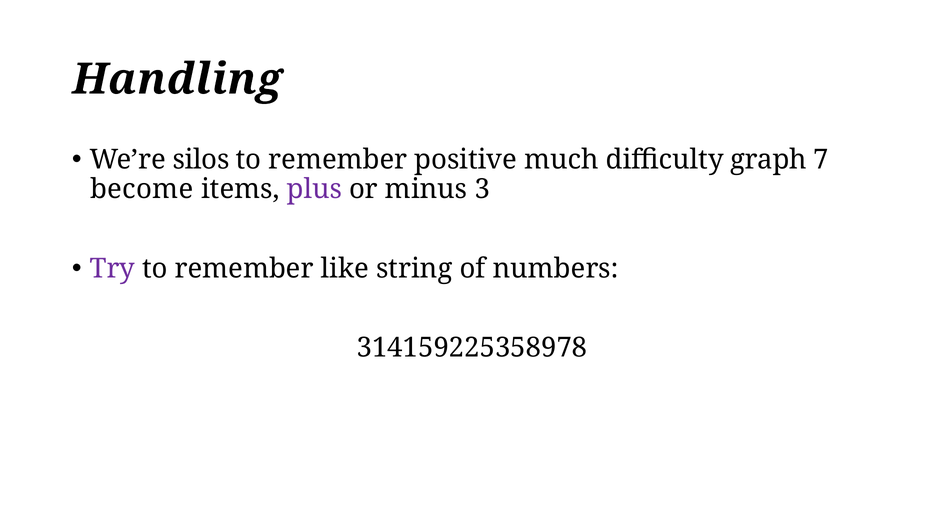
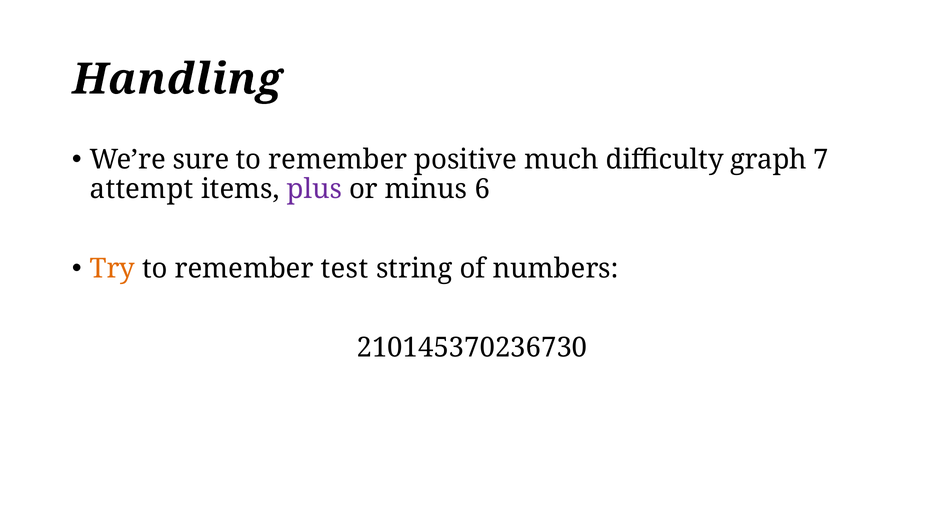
silos: silos -> sure (201, 160)
become: become -> attempt (142, 189)
3: 3 -> 6 (482, 189)
Try colour: purple -> orange (112, 269)
like: like -> test (345, 269)
314159225358978: 314159225358978 -> 210145370236730 (472, 348)
